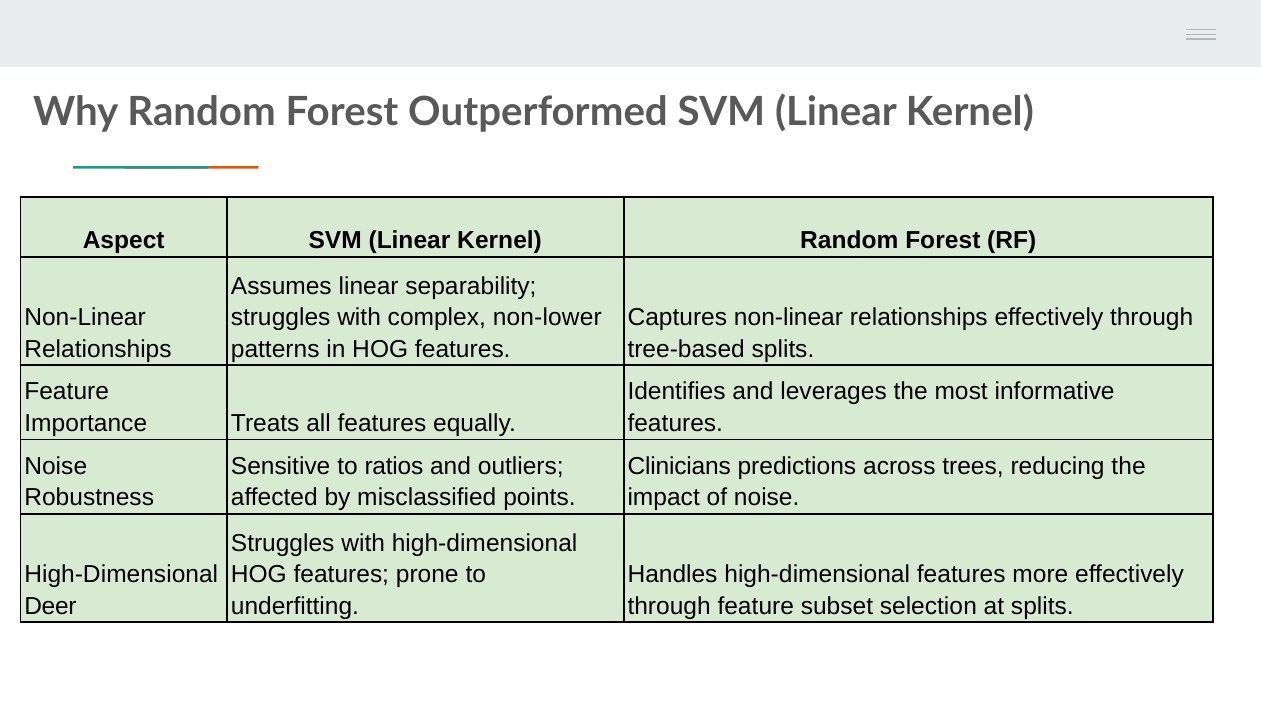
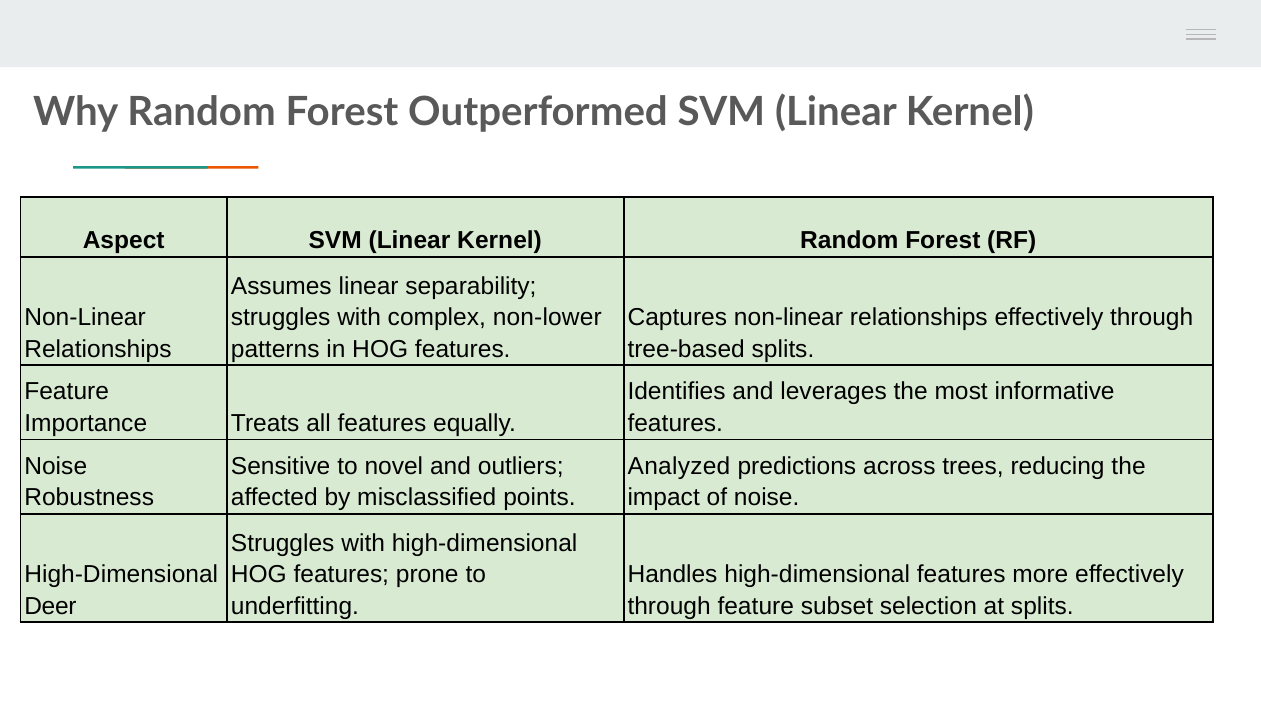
ratios: ratios -> novel (394, 466)
Clinicians: Clinicians -> Analyzed (679, 466)
